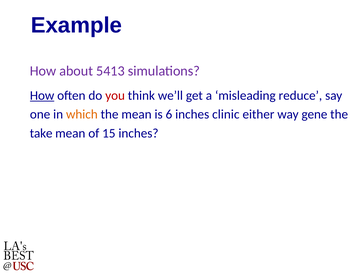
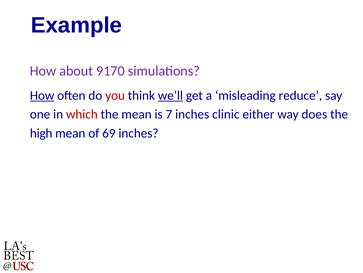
5413: 5413 -> 9170 (110, 71)
we’ll underline: none -> present (170, 95)
which colour: orange -> red (82, 114)
6: 6 -> 7 (169, 114)
gene: gene -> does (314, 114)
take: take -> high (41, 133)
15: 15 -> 69 (109, 133)
